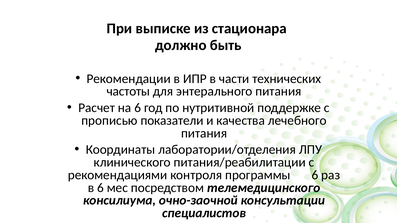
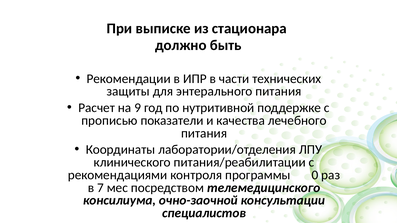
частоты: частоты -> защиты (128, 92)
на 6: 6 -> 9 (138, 108)
программы 6: 6 -> 0 (315, 175)
в 6: 6 -> 7 (100, 188)
